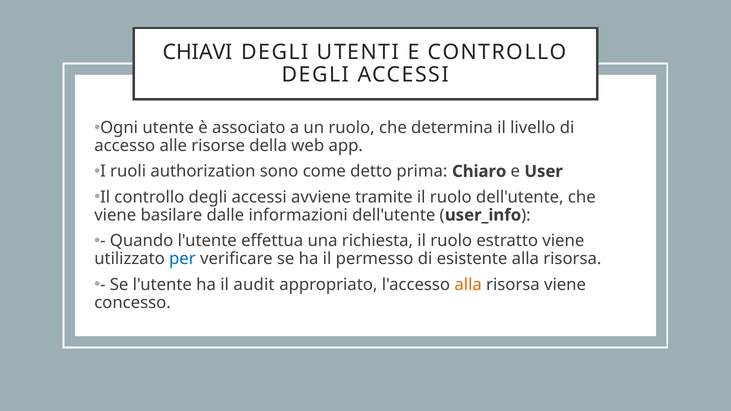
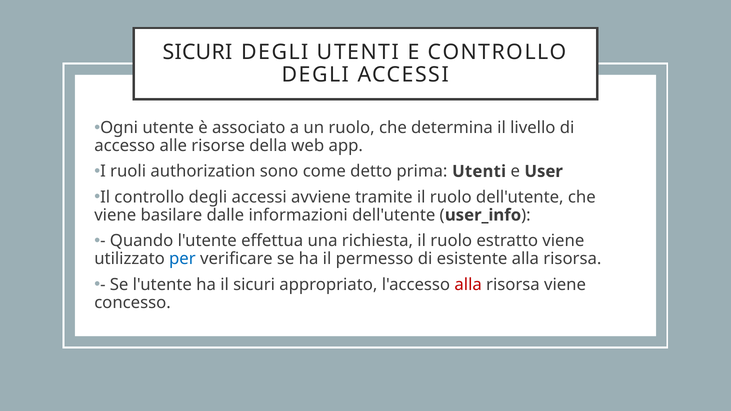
CHIAVI: CHIAVI -> SICURI (198, 52)
prima Chiaro: Chiaro -> Utenti (479, 171)
il audit: audit -> sicuri (254, 285)
alla colour: orange -> red (468, 285)
